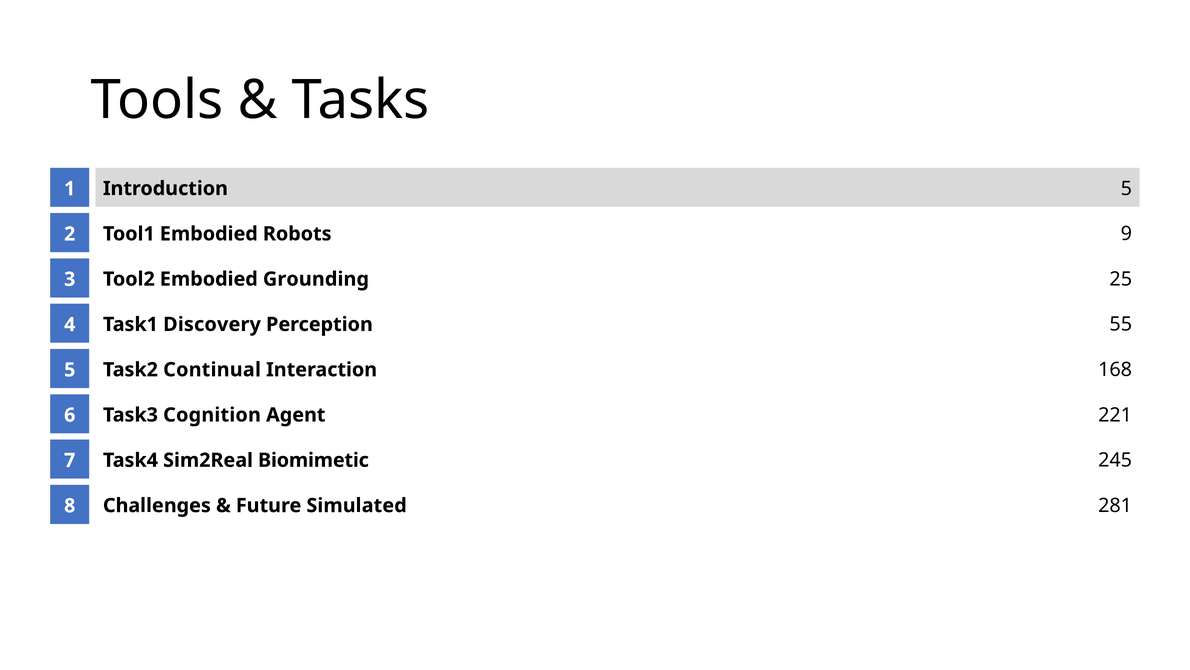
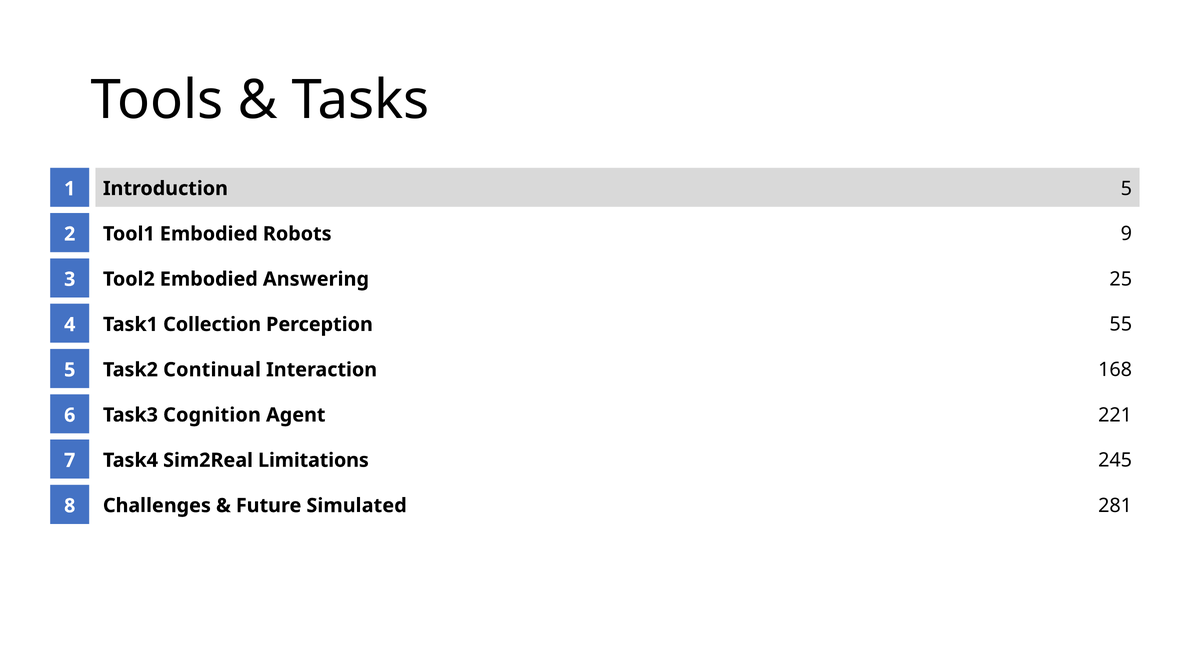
Grounding: Grounding -> Answering (316, 279)
Discovery: Discovery -> Collection (212, 324)
Biomimetic: Biomimetic -> Limitations (313, 460)
